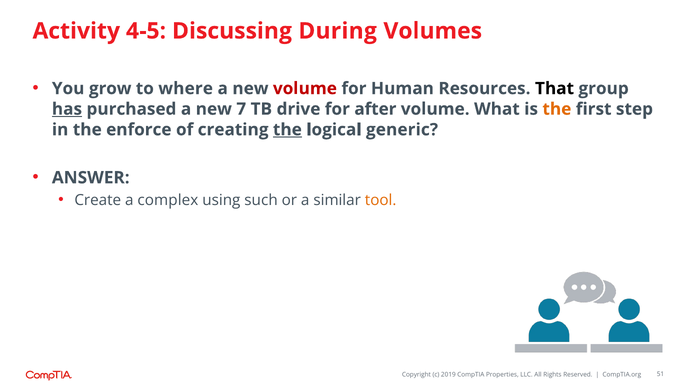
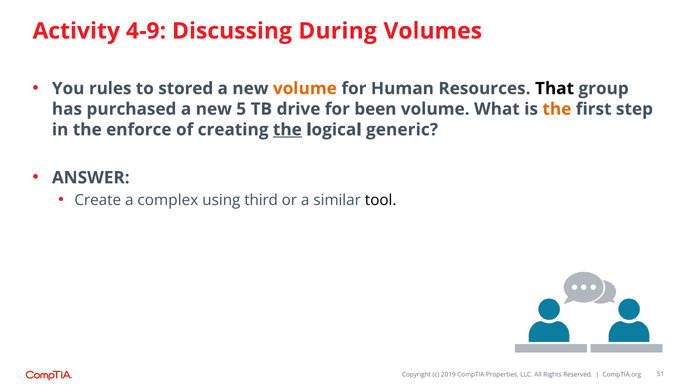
4-5: 4-5 -> 4-9 (146, 31)
grow: grow -> rules (110, 89)
where: where -> stored (186, 89)
volume colour: red -> orange (305, 89)
has underline: present -> none (67, 109)
7: 7 -> 5 (241, 109)
after: after -> been (375, 109)
such: such -> third (261, 200)
tool colour: orange -> black (381, 200)
